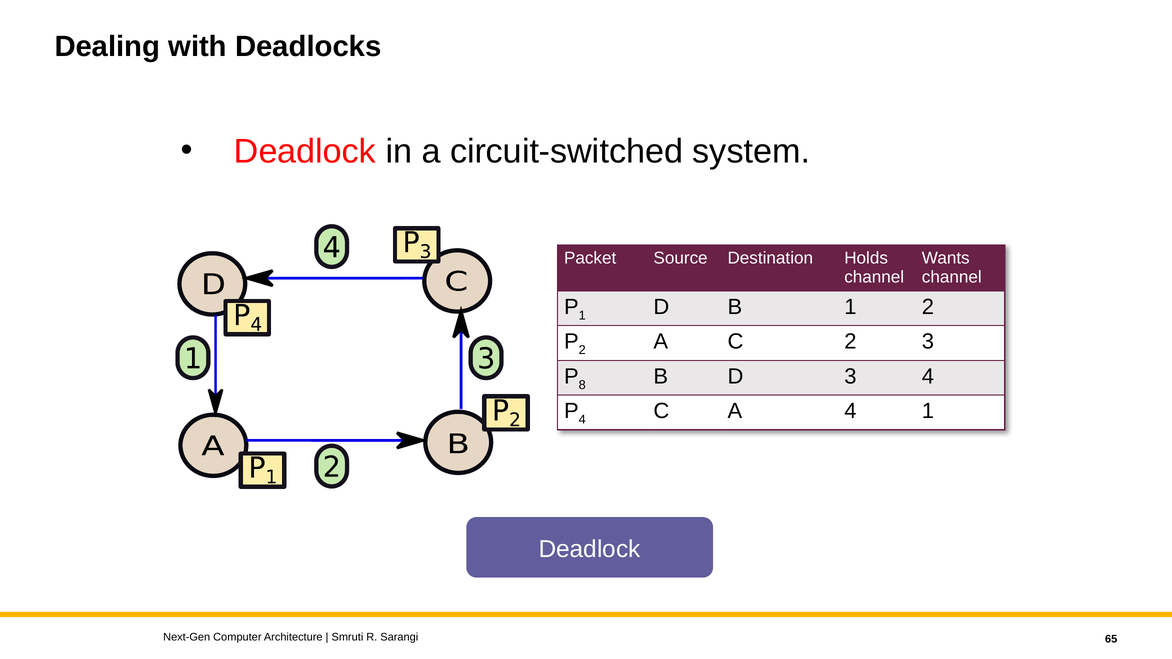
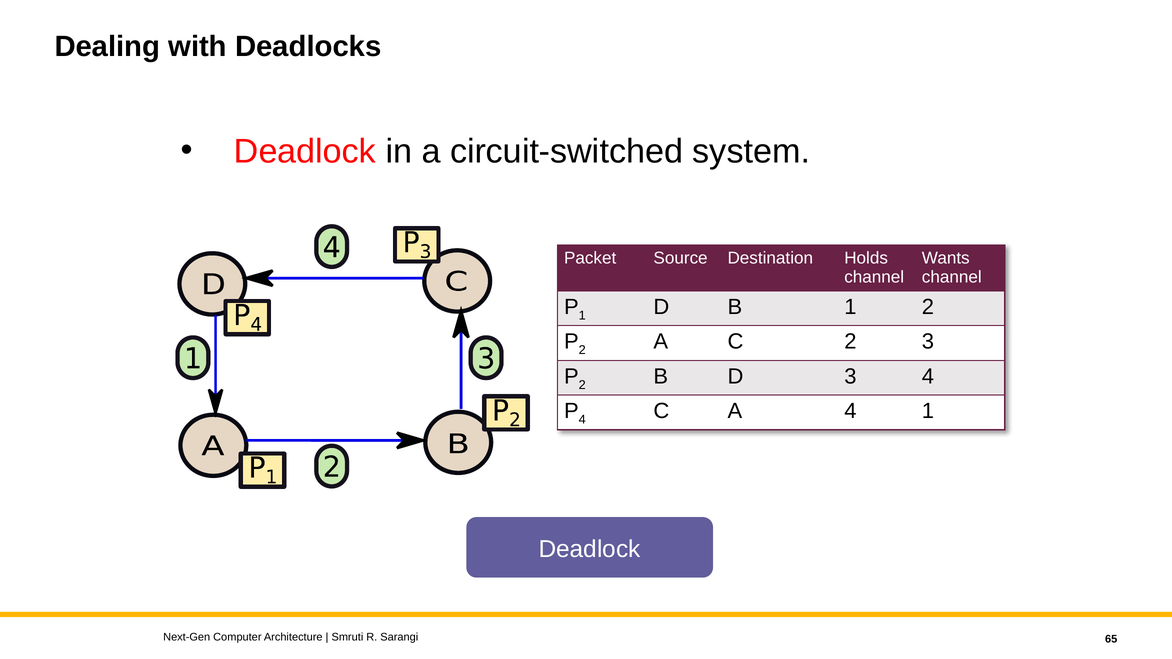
8: 8 -> 2 (582, 385)
